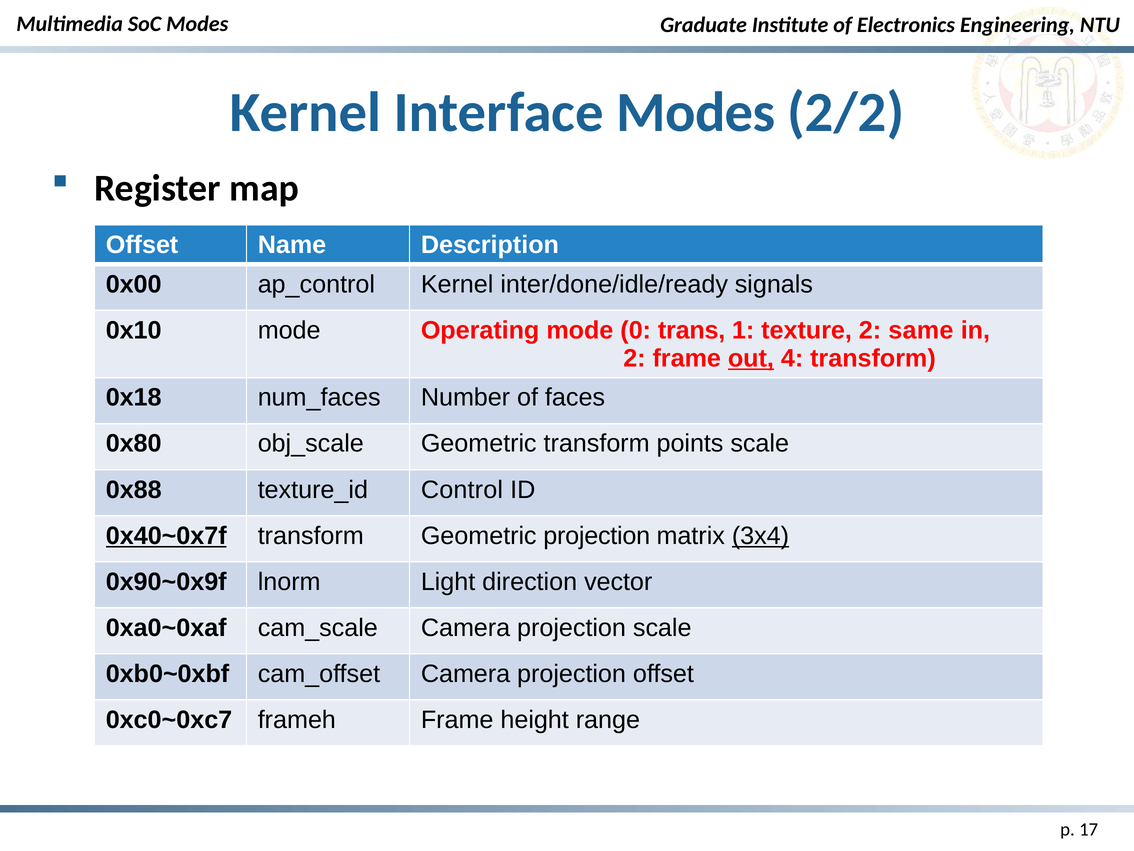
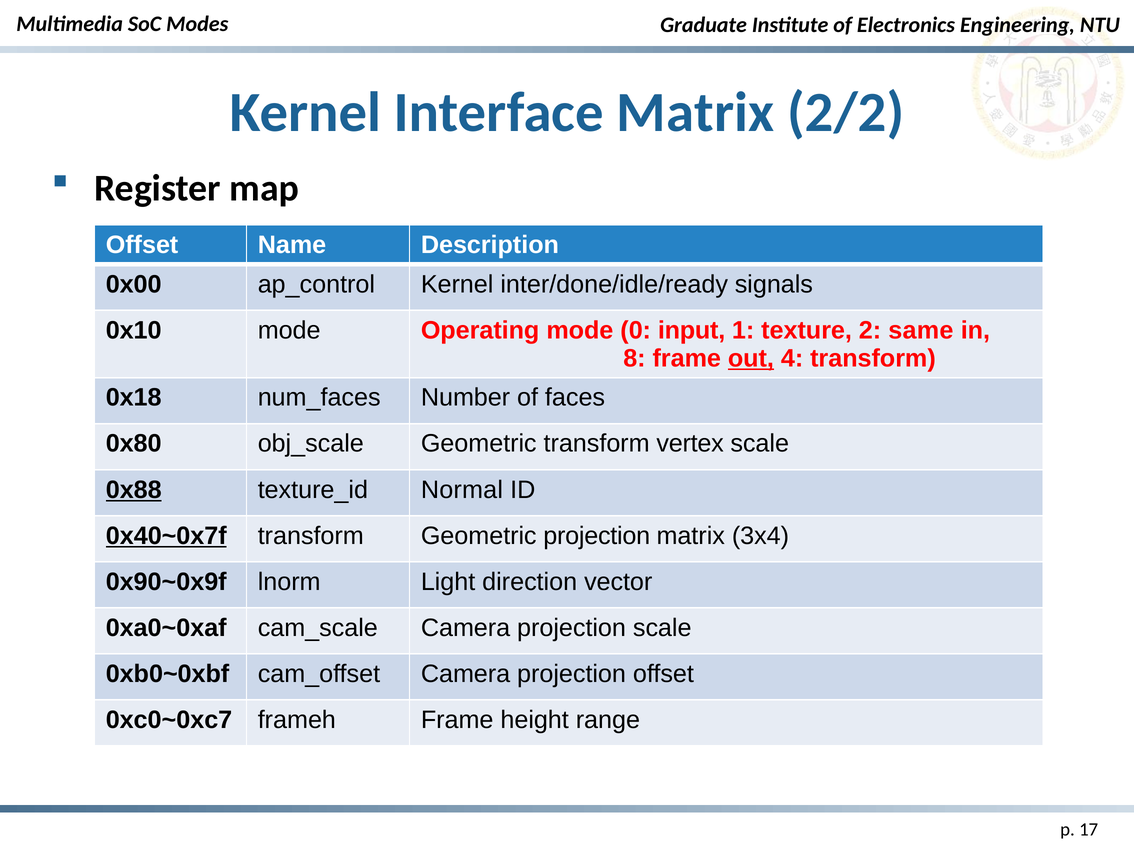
Interface Modes: Modes -> Matrix (695, 112)
trans: trans -> input (692, 330)
2: 2 -> 8 (634, 358)
points: points -> vertex (690, 443)
0x88 underline: none -> present (134, 489)
Control: Control -> Normal (462, 489)
3x4 underline: present -> none (760, 535)
